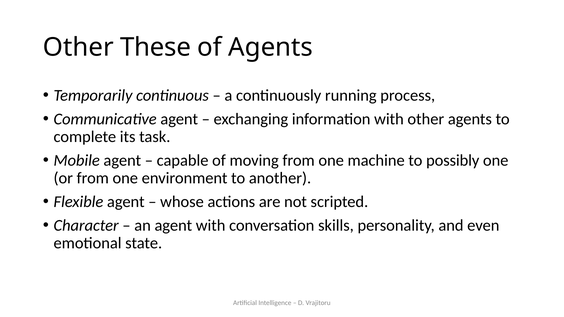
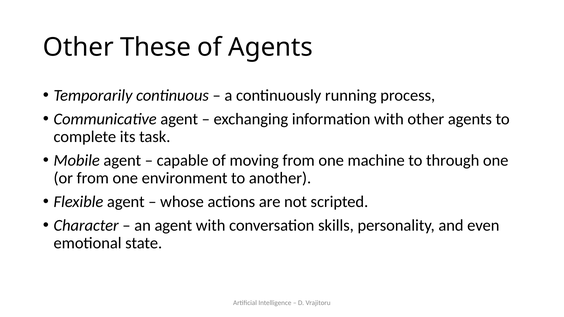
possibly: possibly -> through (453, 160)
